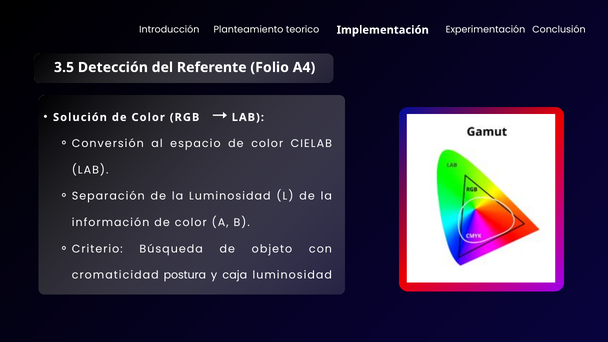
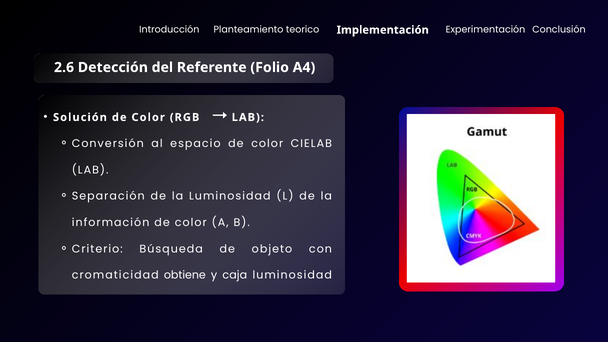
3.5: 3.5 -> 2.6 (64, 67)
postura: postura -> obtiene (185, 275)
